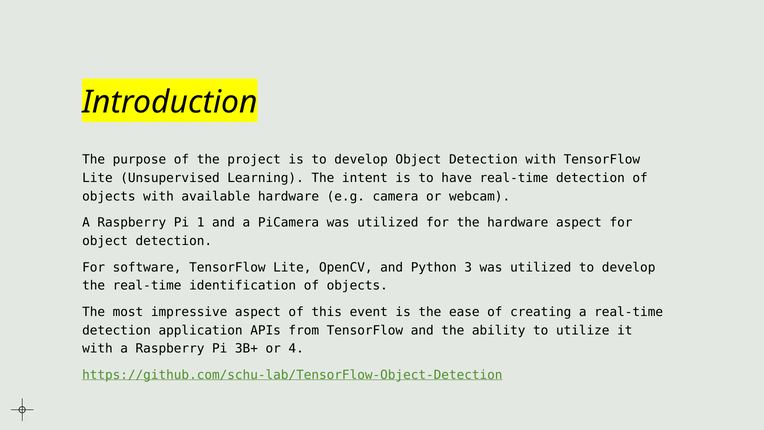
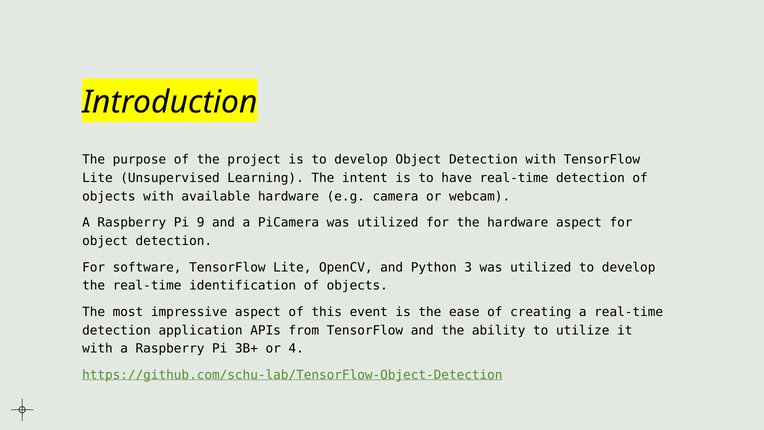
1: 1 -> 9 (201, 223)
